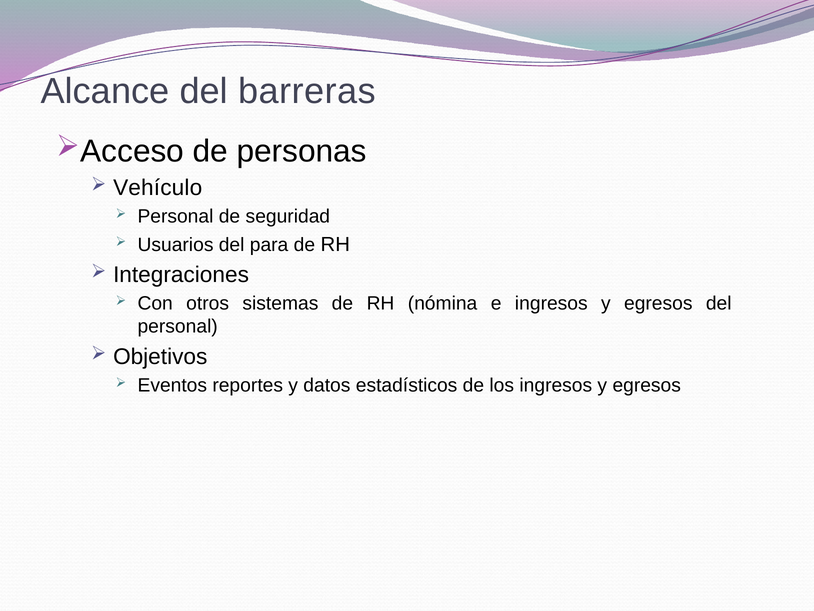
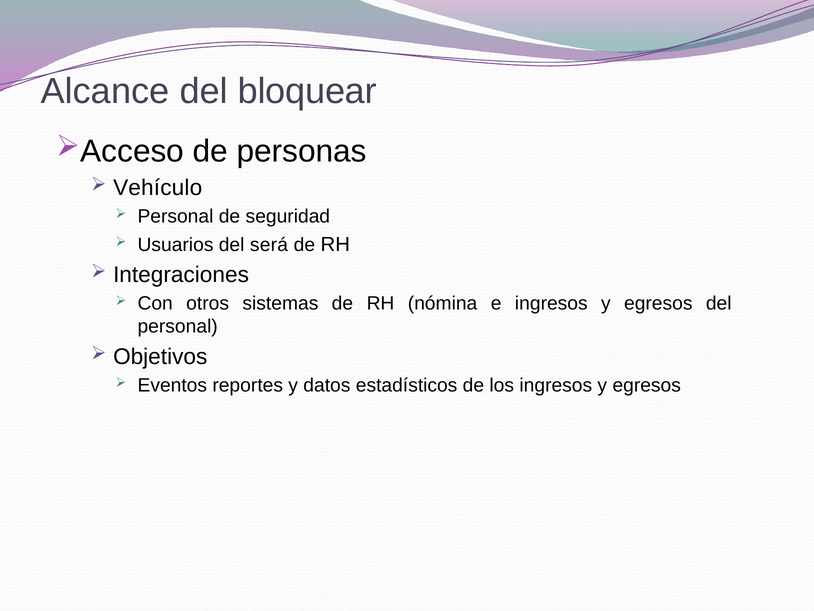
barreras: barreras -> bloquear (307, 91)
para: para -> será (269, 244)
